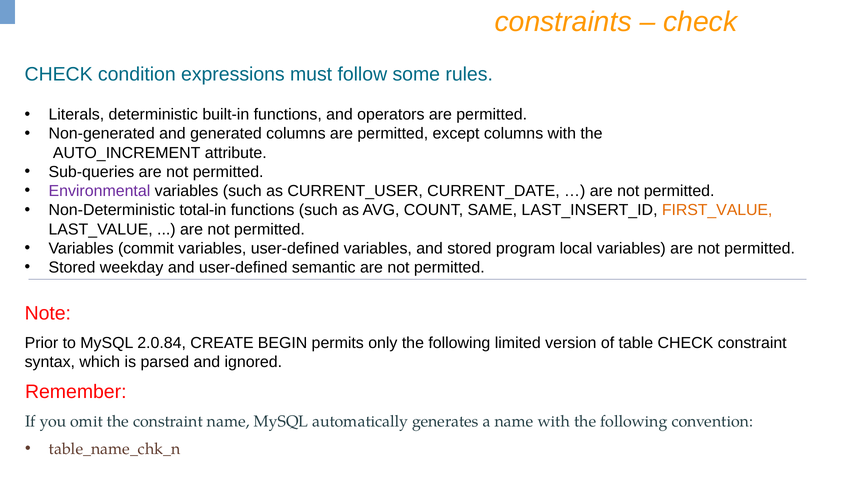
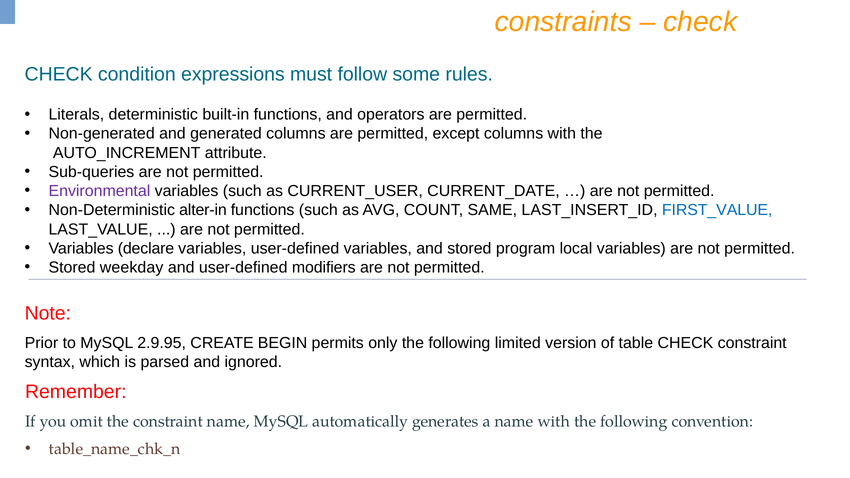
total-in: total-in -> alter-in (203, 210)
FIRST_VALUE colour: orange -> blue (717, 210)
commit: commit -> declare (146, 249)
semantic: semantic -> modifiers (324, 268)
2.0.84: 2.0.84 -> 2.9.95 (162, 343)
